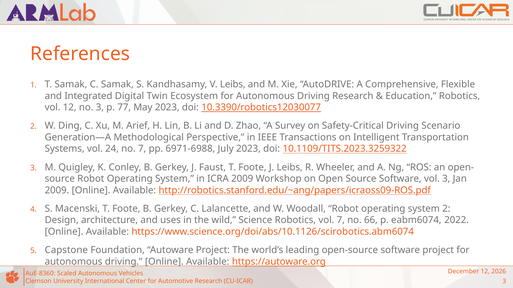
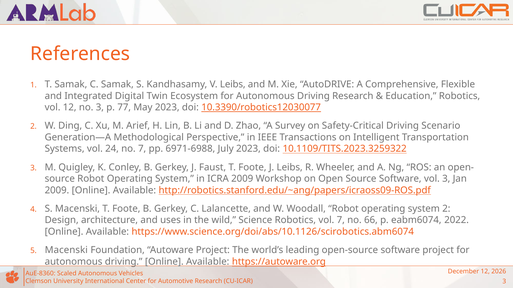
Capstone: Capstone -> Macenski (66, 251)
